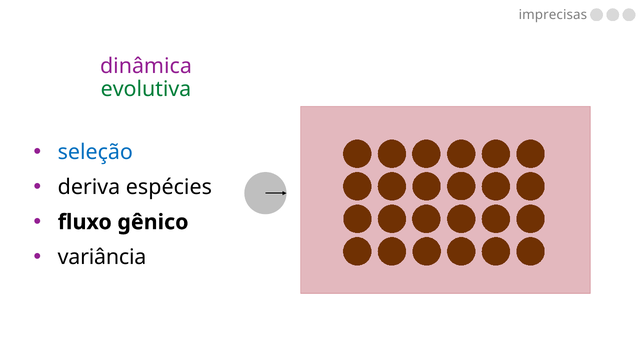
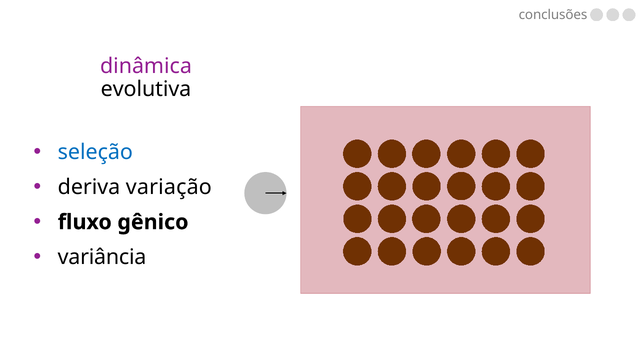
imprecisas: imprecisas -> conclusões (553, 15)
evolutiva colour: green -> black (146, 89)
espécies: espécies -> variação (169, 187)
